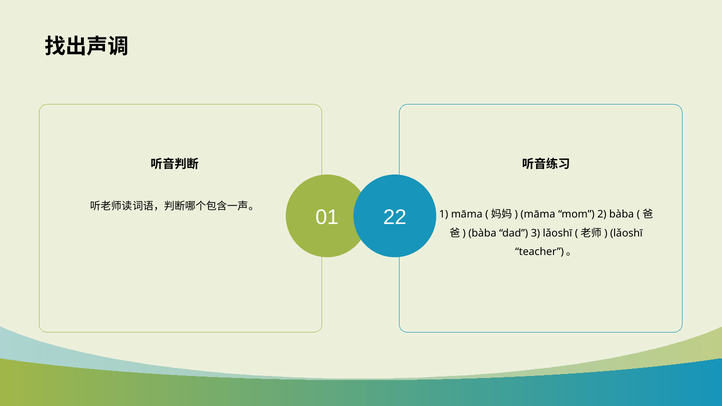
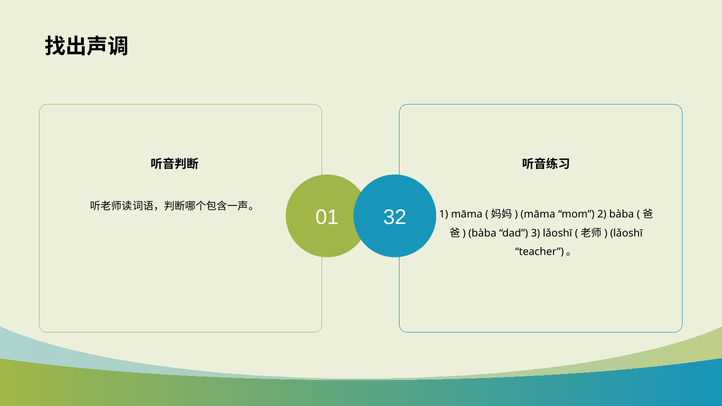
22: 22 -> 32 (395, 217)
